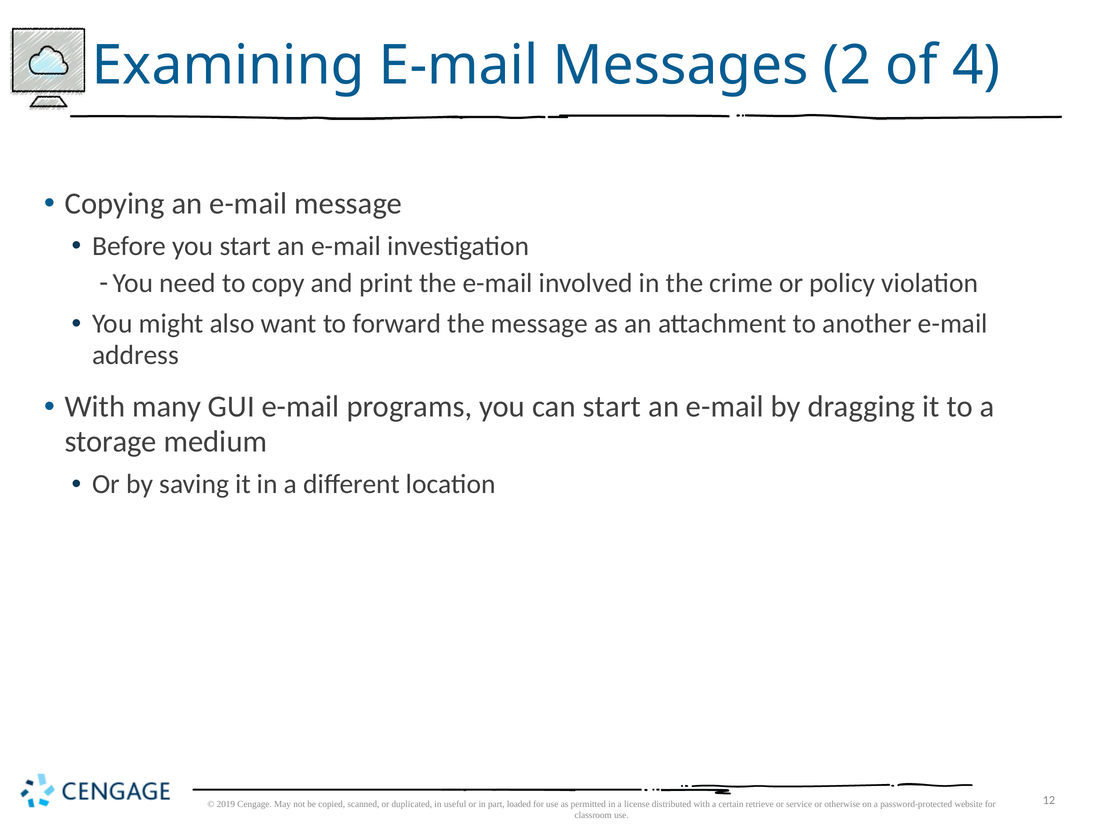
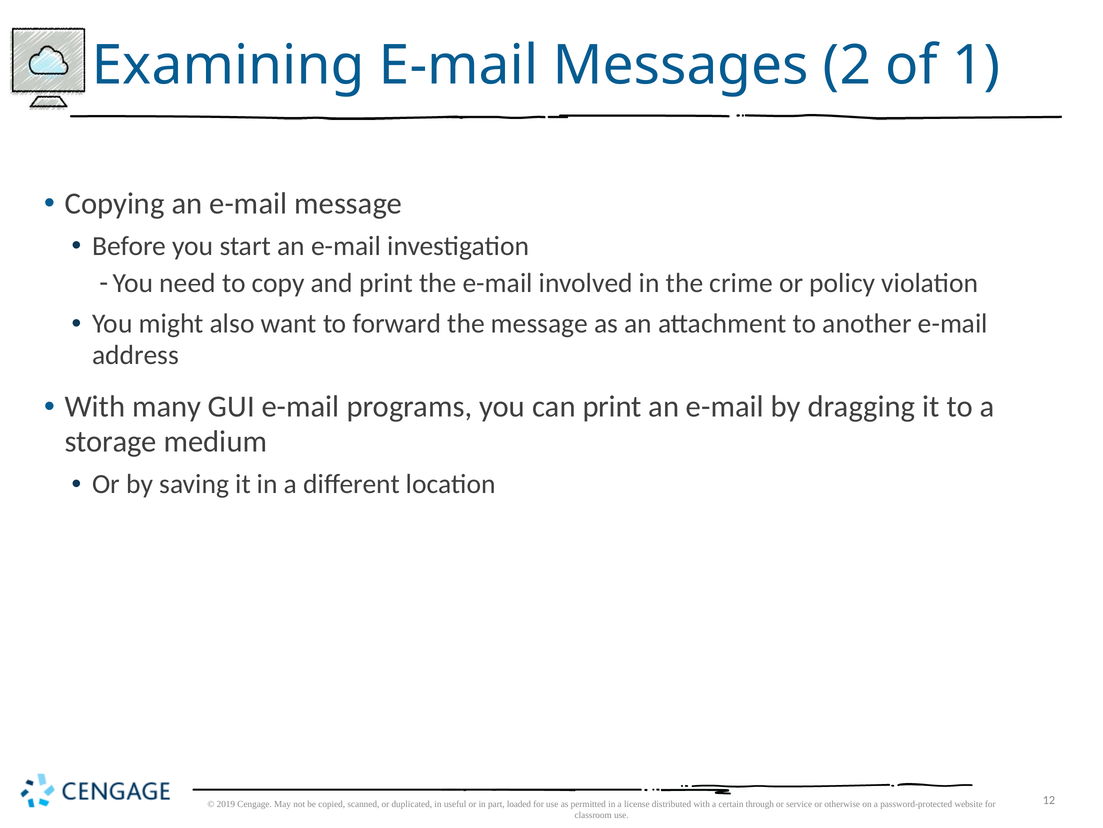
4: 4 -> 1 (976, 66)
can start: start -> print (612, 406)
retrieve: retrieve -> through (760, 803)
